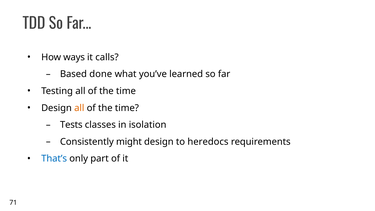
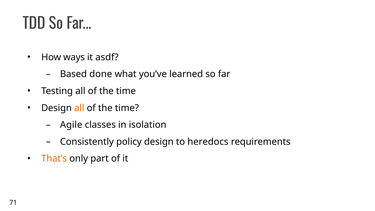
calls: calls -> asdf (107, 57)
Tests: Tests -> Agile (71, 125)
might: might -> policy (129, 142)
That’s colour: blue -> orange (54, 159)
